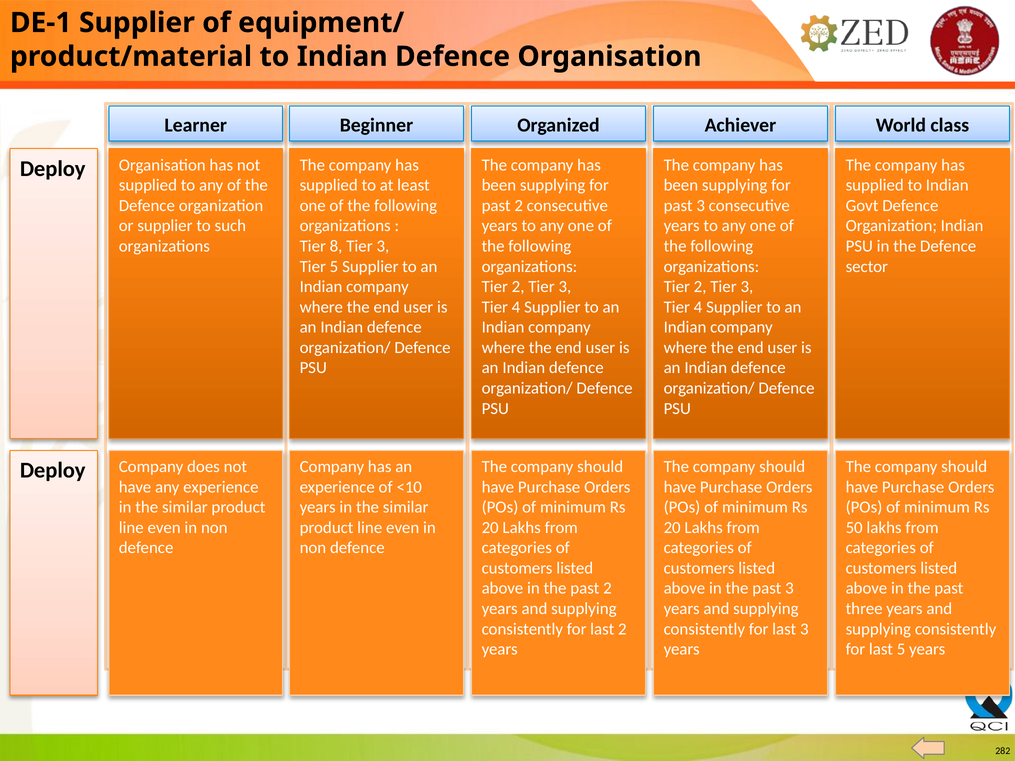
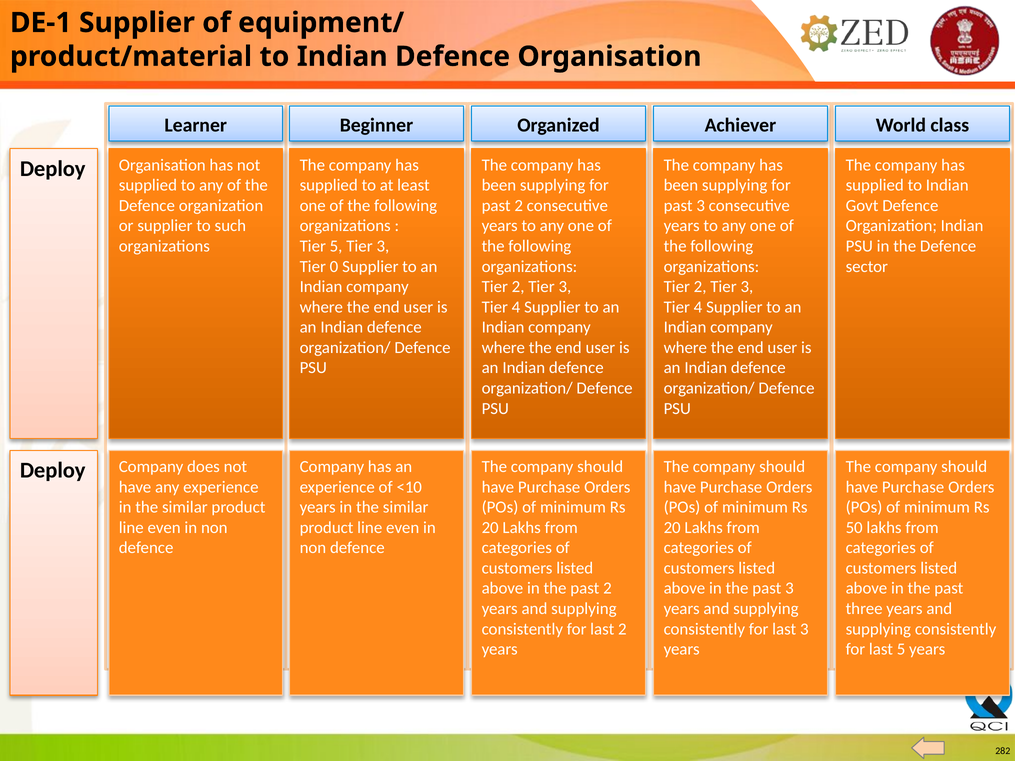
Tier 8: 8 -> 5 (336, 246)
Tier 5: 5 -> 0 (334, 267)
